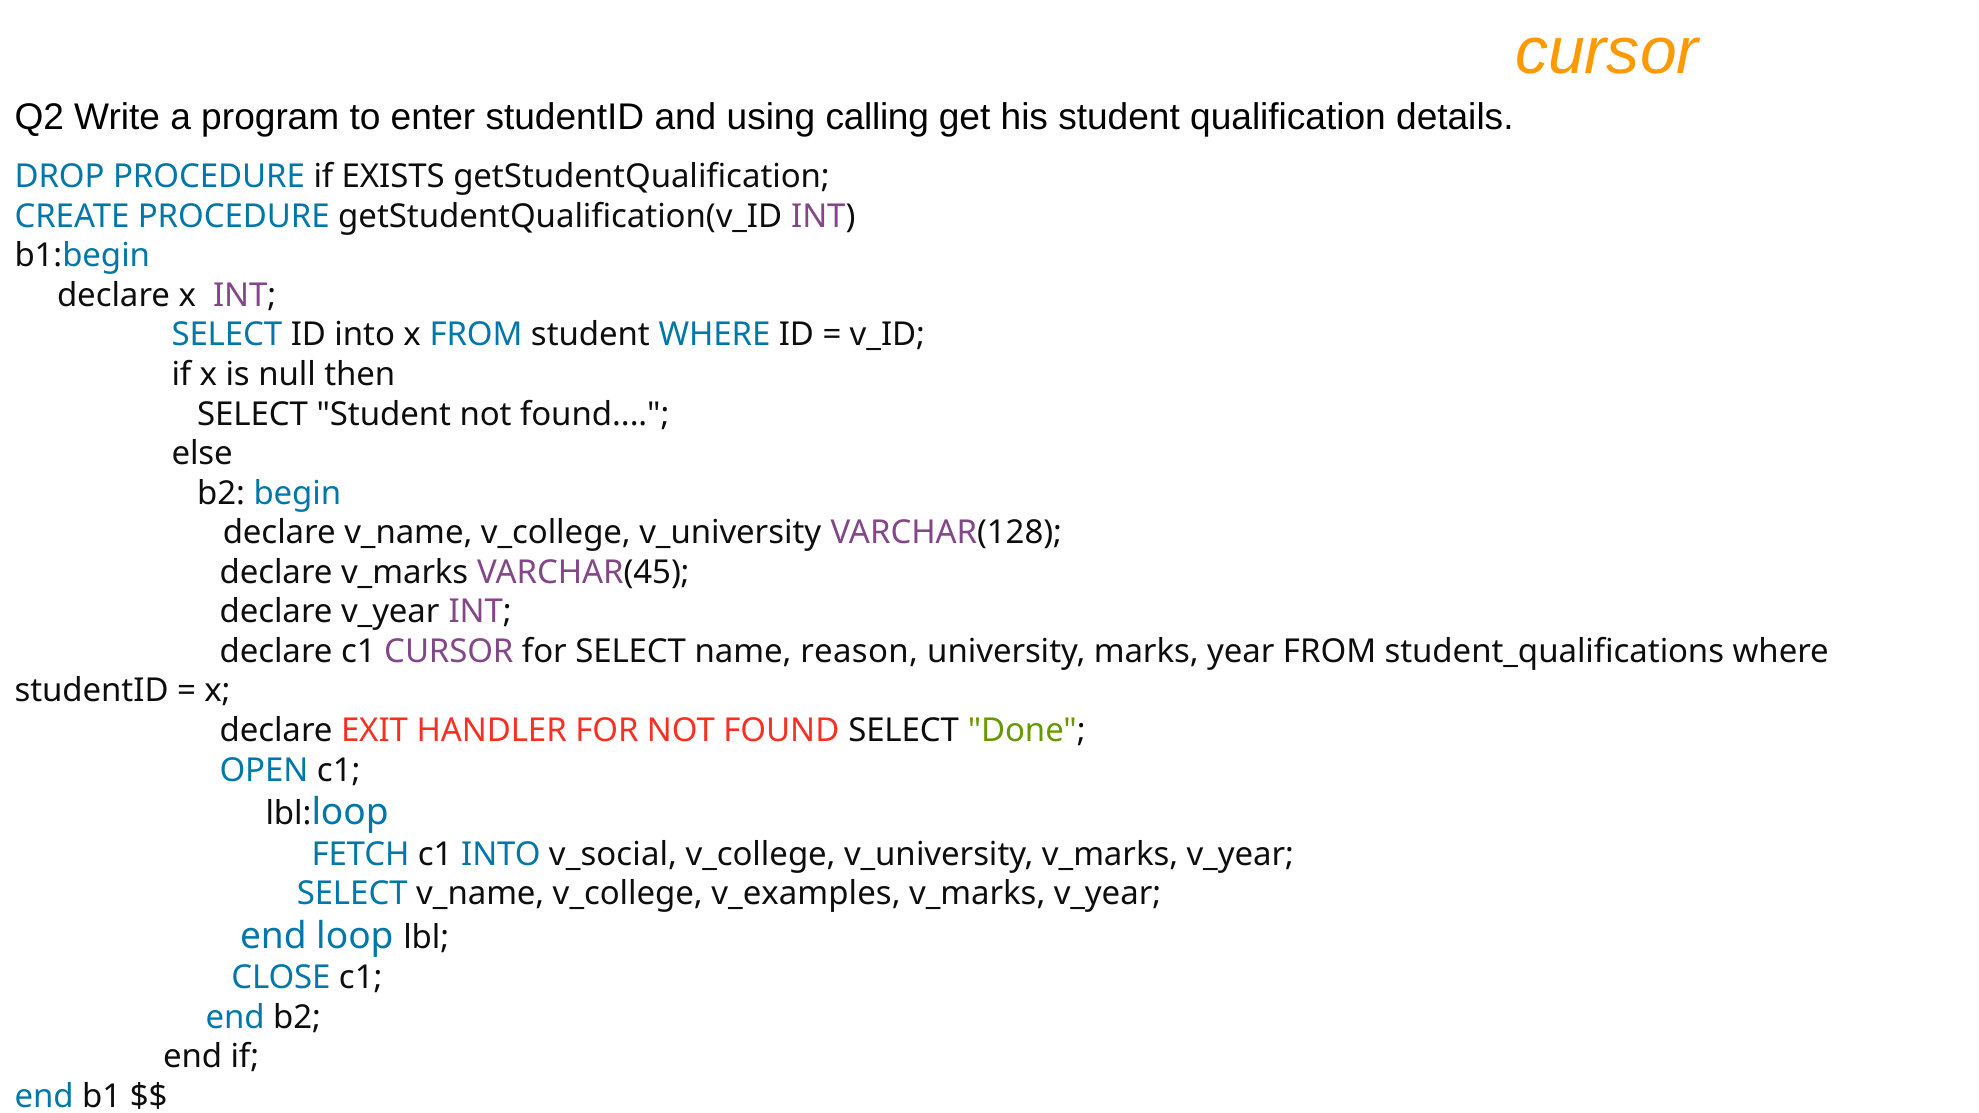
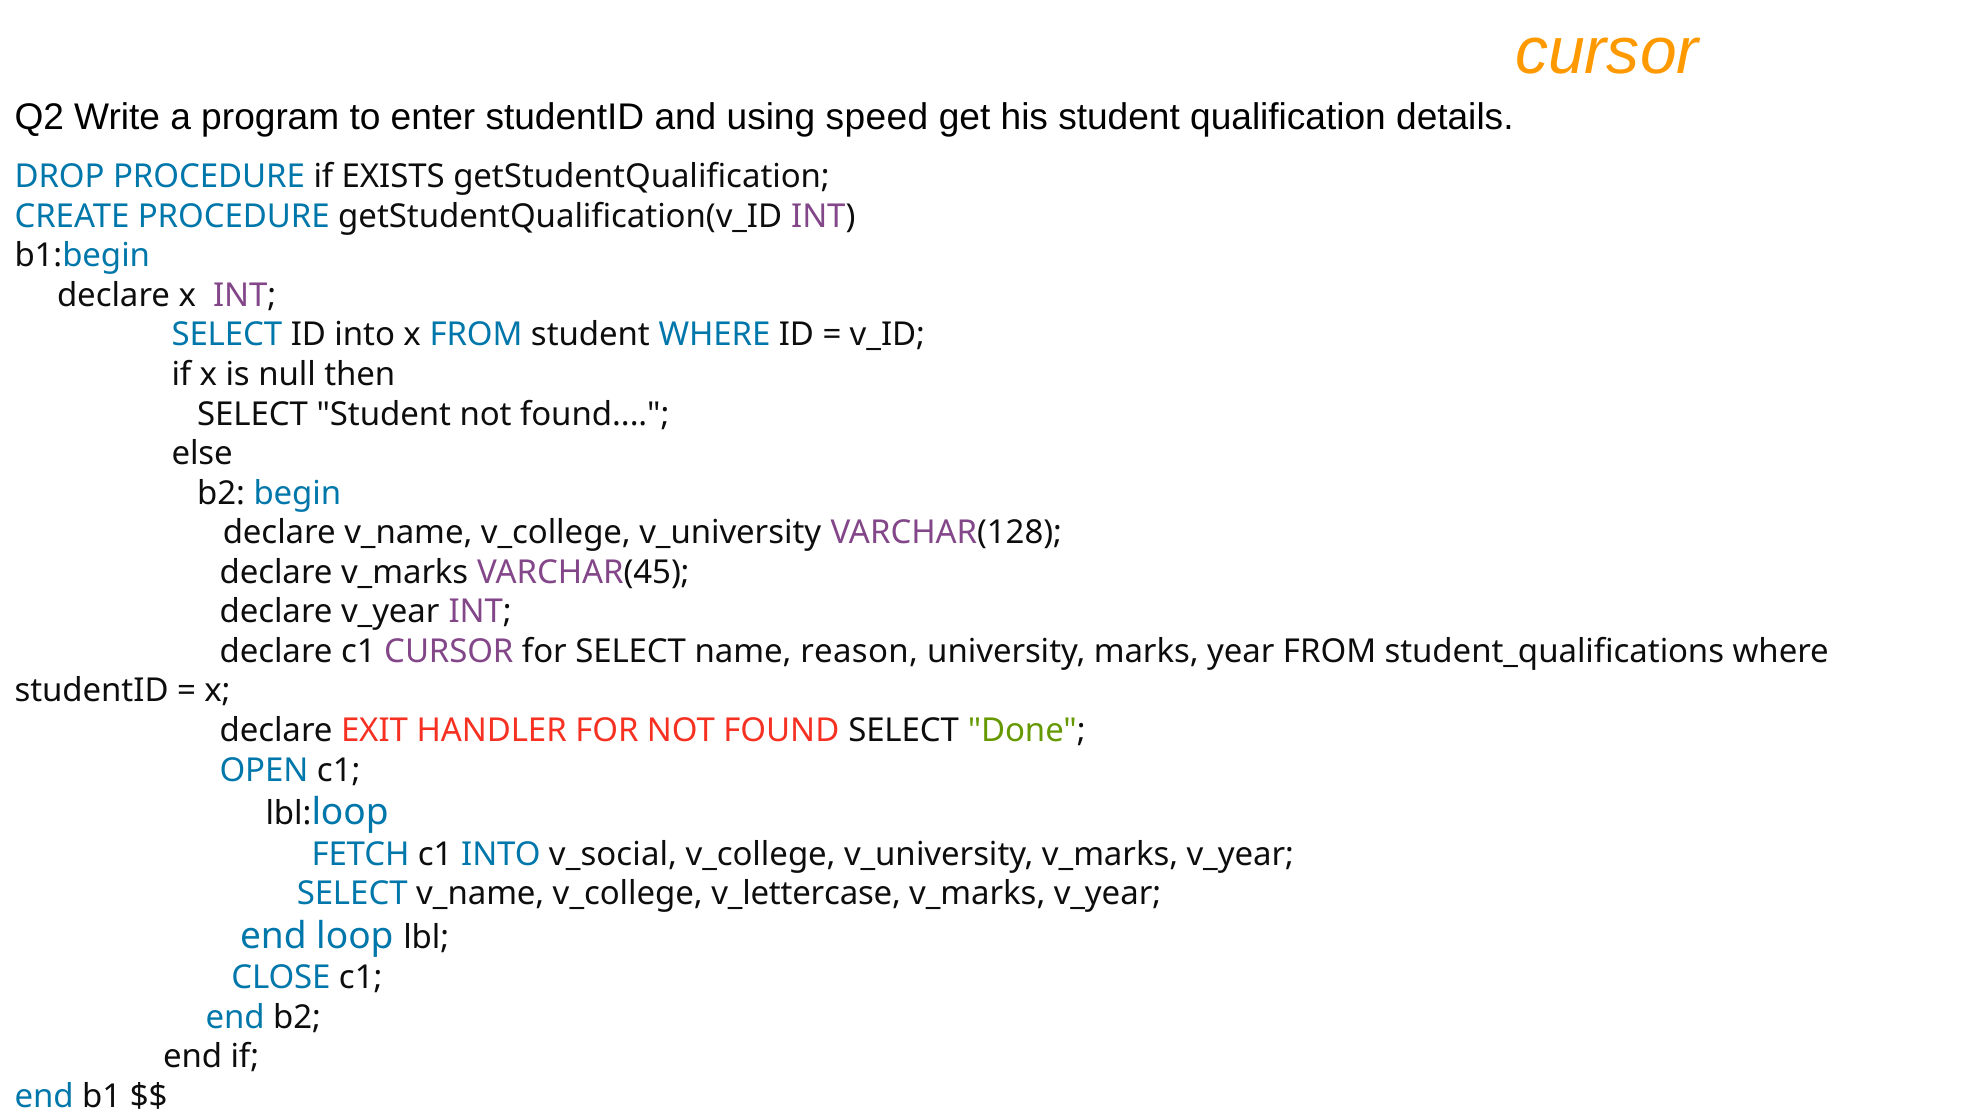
calling: calling -> speed (877, 117)
v_examples: v_examples -> v_lettercase (806, 894)
